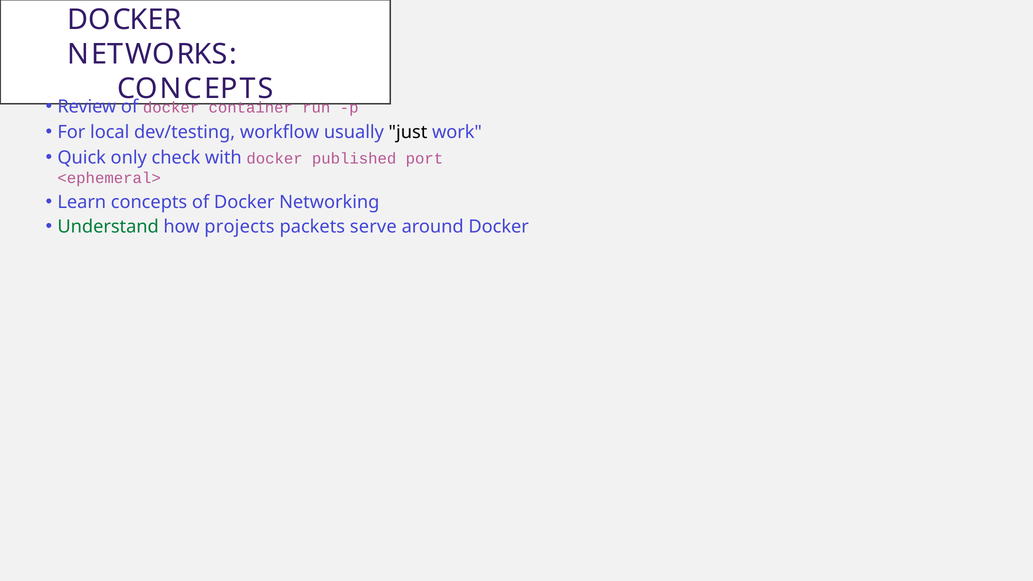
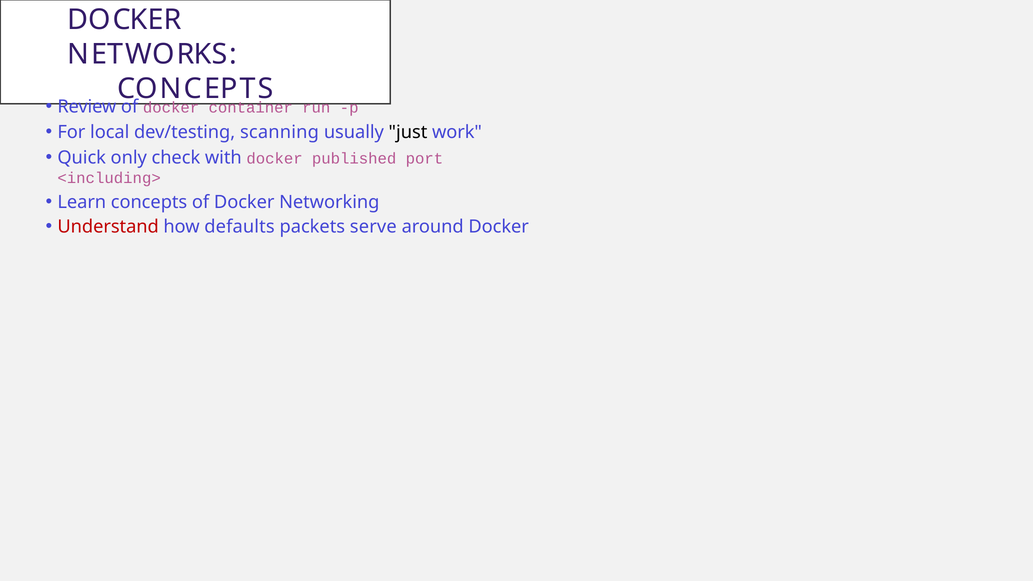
workflow: workflow -> scanning (279, 132)
<ephemeral>: <ephemeral> -> <including> (109, 178)
Understand colour: green -> red (108, 227)
projects: projects -> defaults (240, 227)
